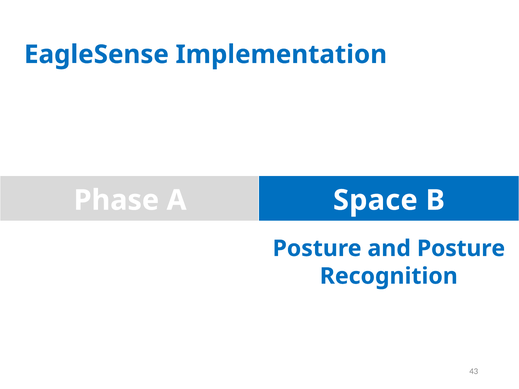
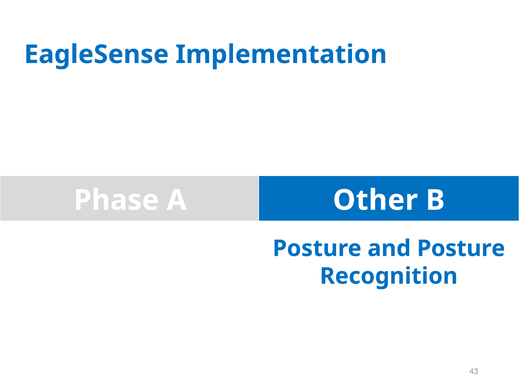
Space: Space -> Other (375, 200)
